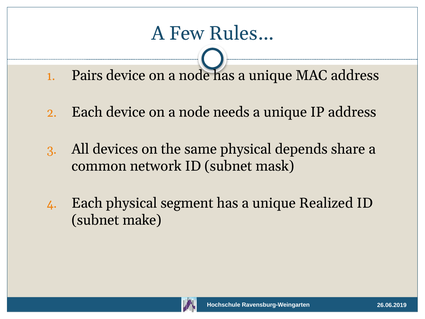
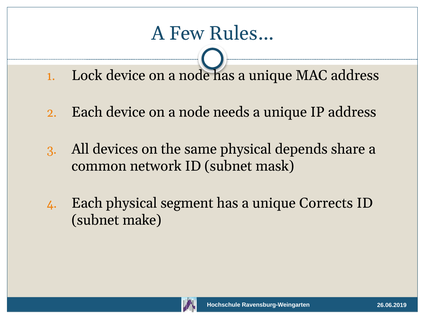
Pairs: Pairs -> Lock (87, 75)
Realized: Realized -> Corrects (326, 203)
